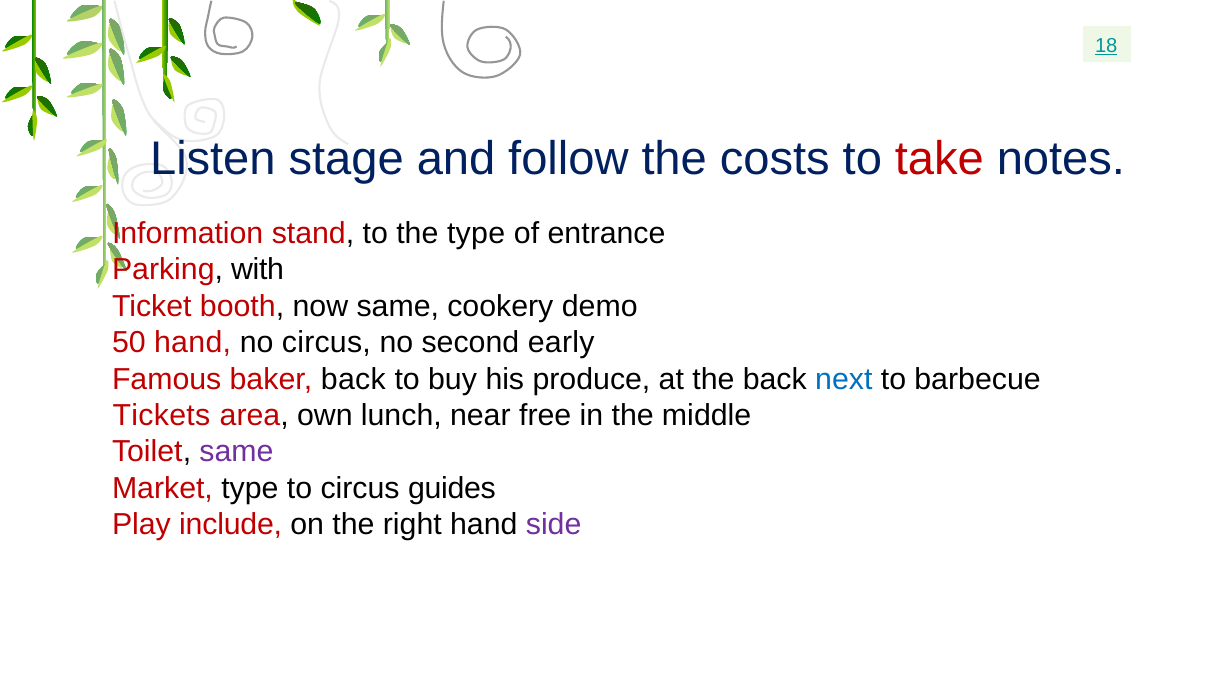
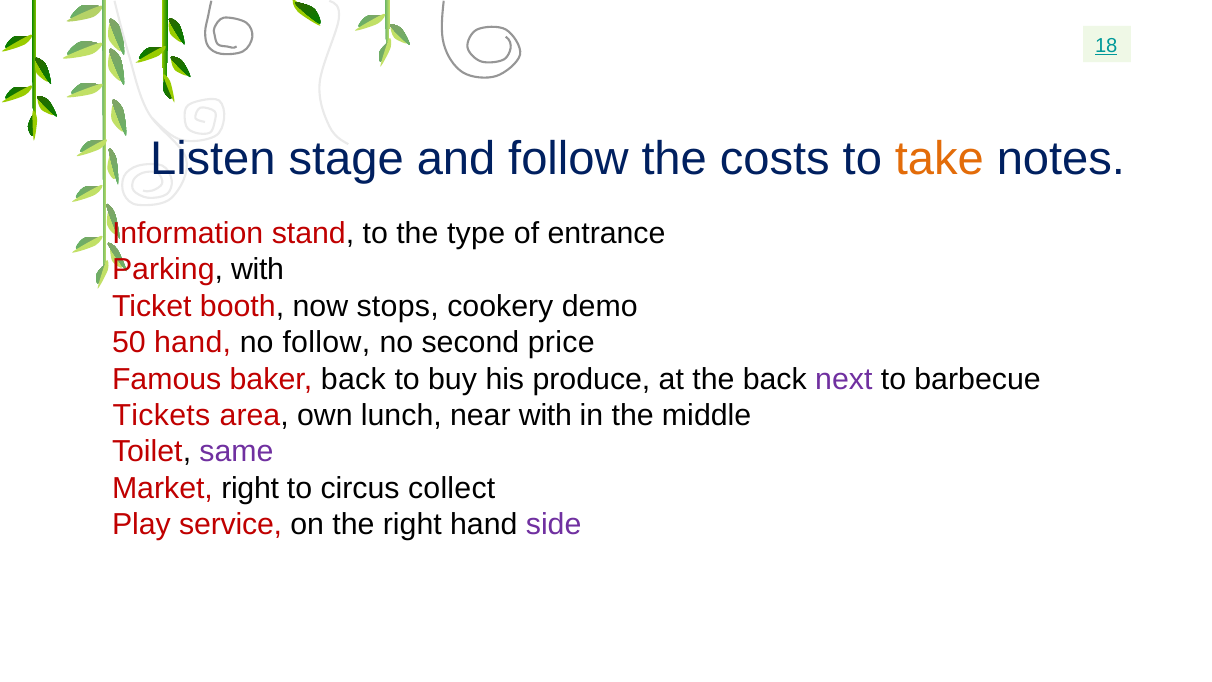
take colour: red -> orange (939, 159)
now same: same -> stops (398, 306)
no circus: circus -> follow (326, 343)
early: early -> price (561, 343)
next colour: blue -> purple (844, 379)
near free: free -> with (545, 415)
Market type: type -> right (250, 488)
guides: guides -> collect (452, 488)
include: include -> service (231, 524)
